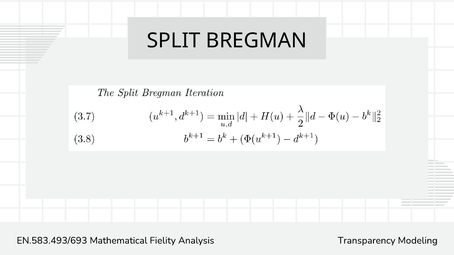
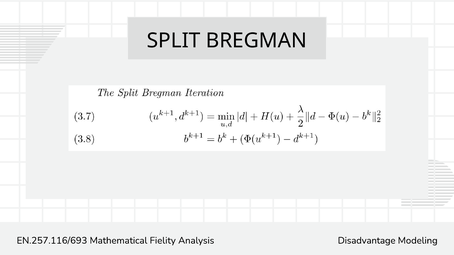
EN.583.493/693: EN.583.493/693 -> EN.257.116/693 (52, 241)
Transparency: Transparency -> Disadvantage (367, 241)
